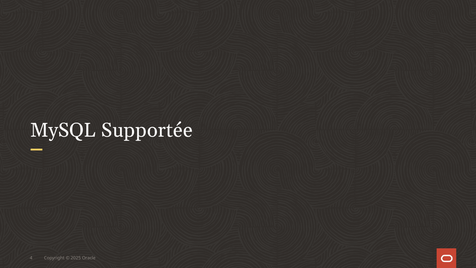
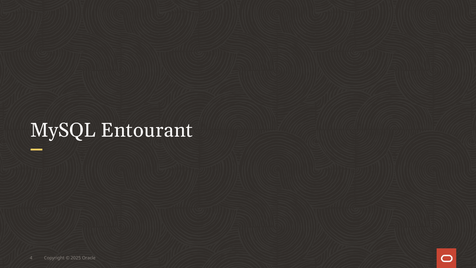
Supportée: Supportée -> Entourant (147, 130)
